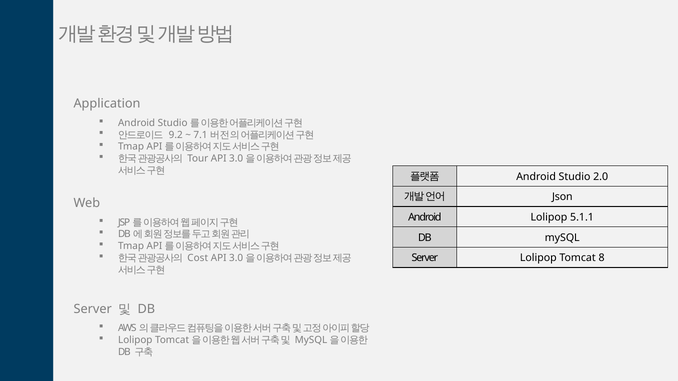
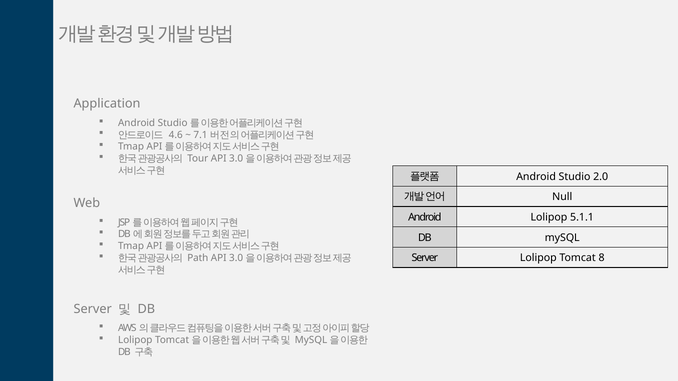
9.2: 9.2 -> 4.6 (176, 135)
Json: Json -> Null (562, 197)
Cost: Cost -> Path (198, 258)
